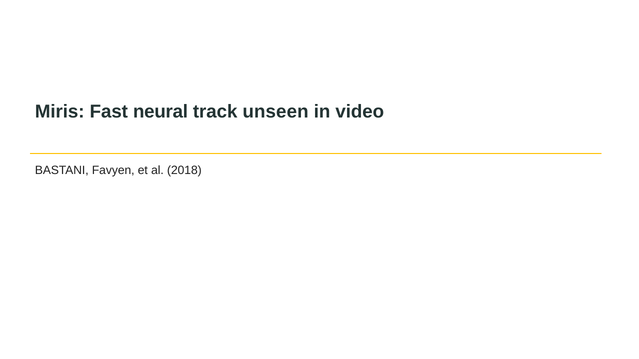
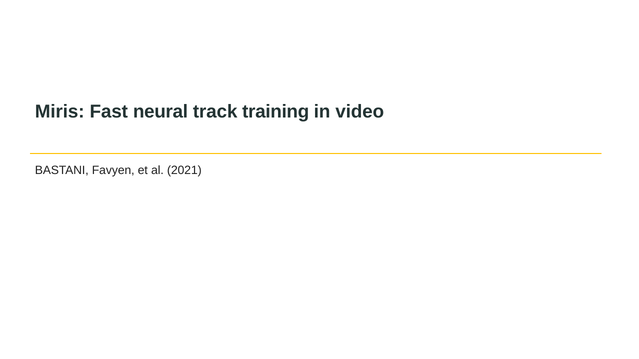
unseen: unseen -> training (276, 112)
2018: 2018 -> 2021 (184, 171)
